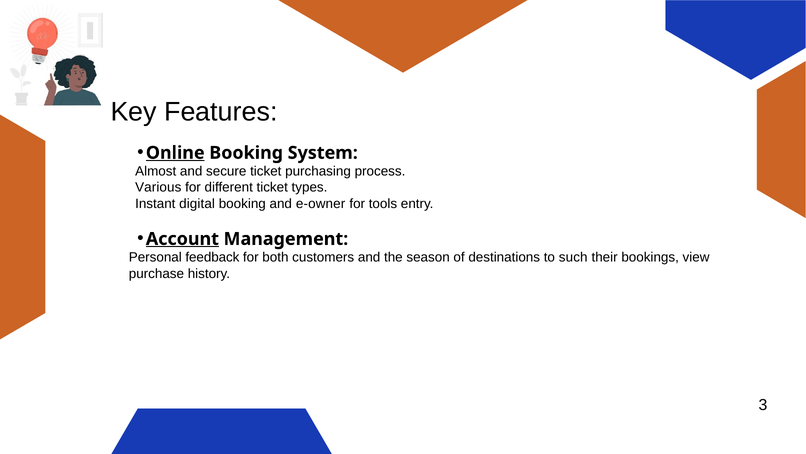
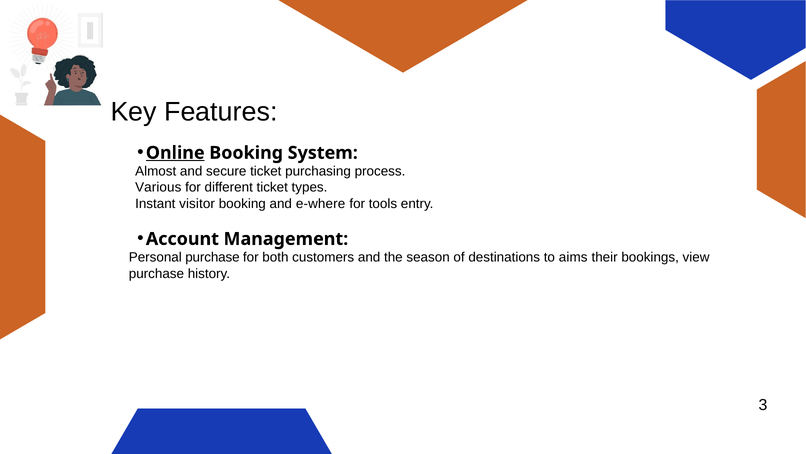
digital: digital -> visitor (197, 203)
e-owner: e-owner -> e-where (321, 203)
Account underline: present -> none (182, 239)
Personal feedback: feedback -> purchase (212, 257)
such: such -> aims (573, 257)
